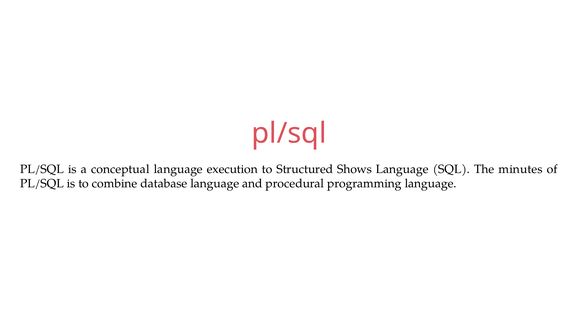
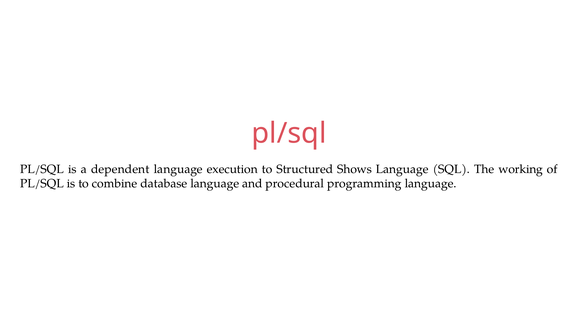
conceptual: conceptual -> dependent (120, 169)
minutes: minutes -> working (521, 169)
